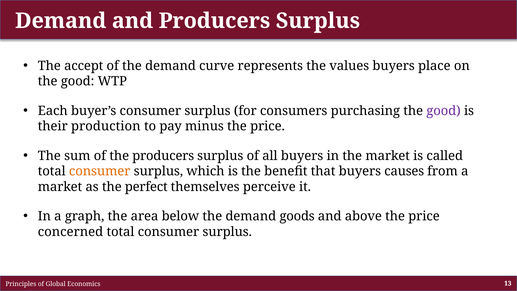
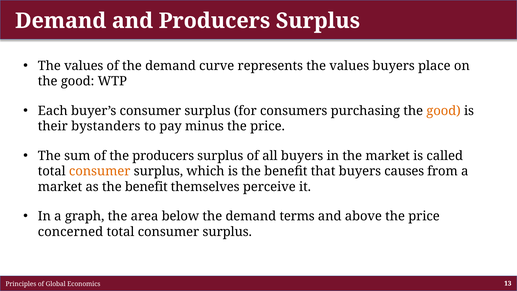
accept: accept -> values (84, 66)
good colour: purple -> orange (444, 111)
production: production -> bystanders (106, 126)
as the perfect: perfect -> benefit (146, 187)
goods: goods -> terms (297, 216)
